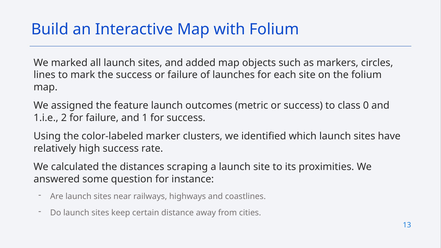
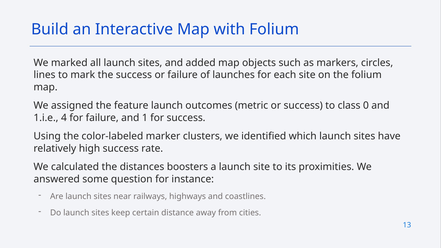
2: 2 -> 4 (64, 118)
scraping: scraping -> boosters (187, 167)
